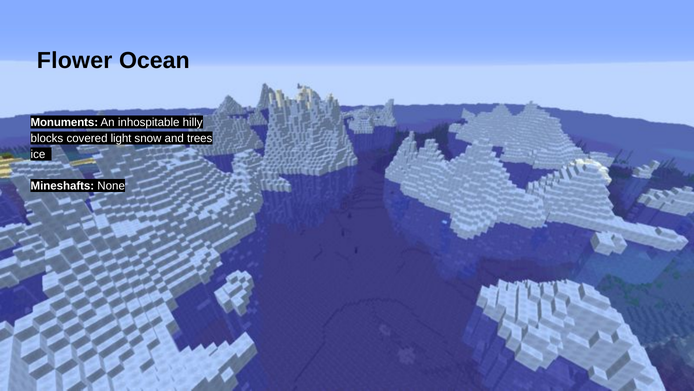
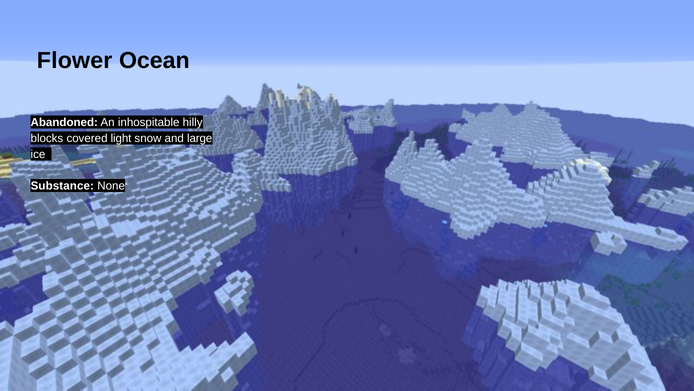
Monuments: Monuments -> Abandoned (64, 122)
trees: trees -> large (200, 138)
Mineshafts: Mineshafts -> Substance (62, 186)
